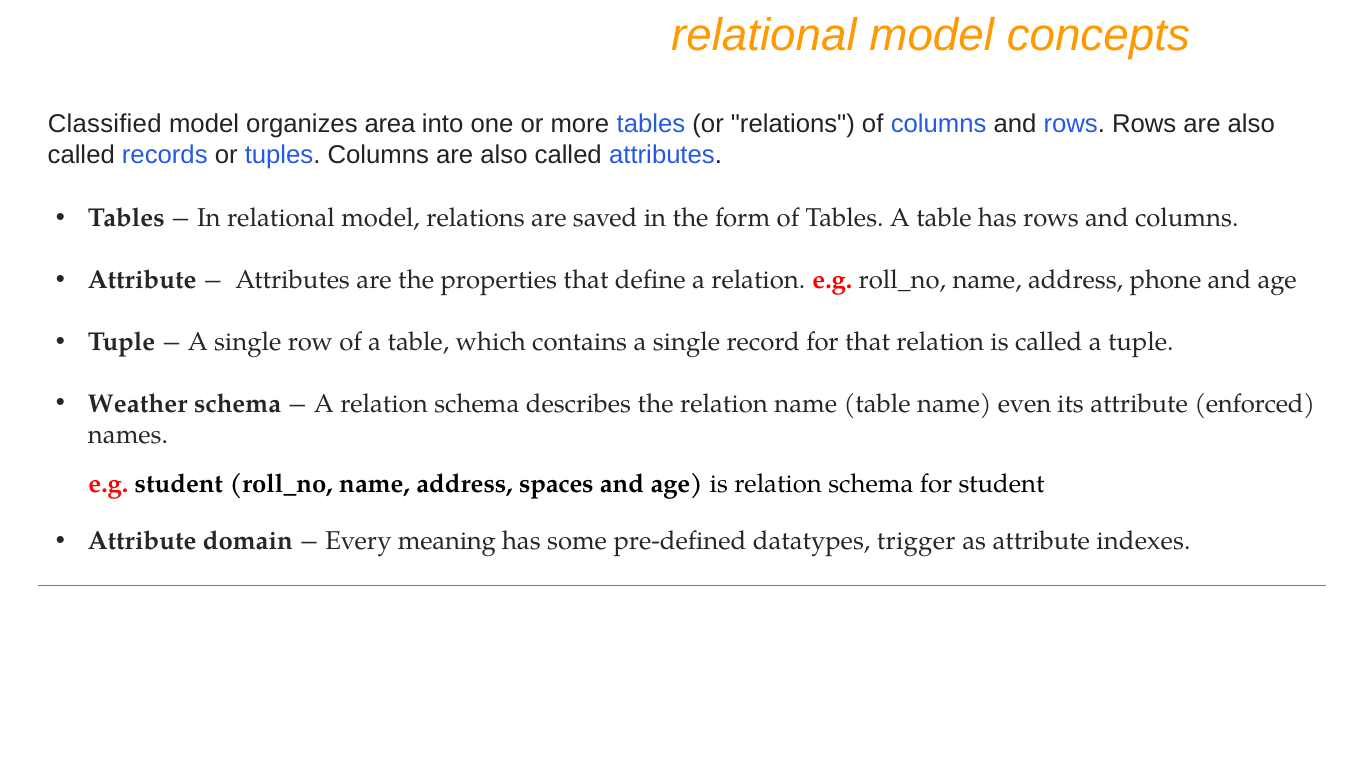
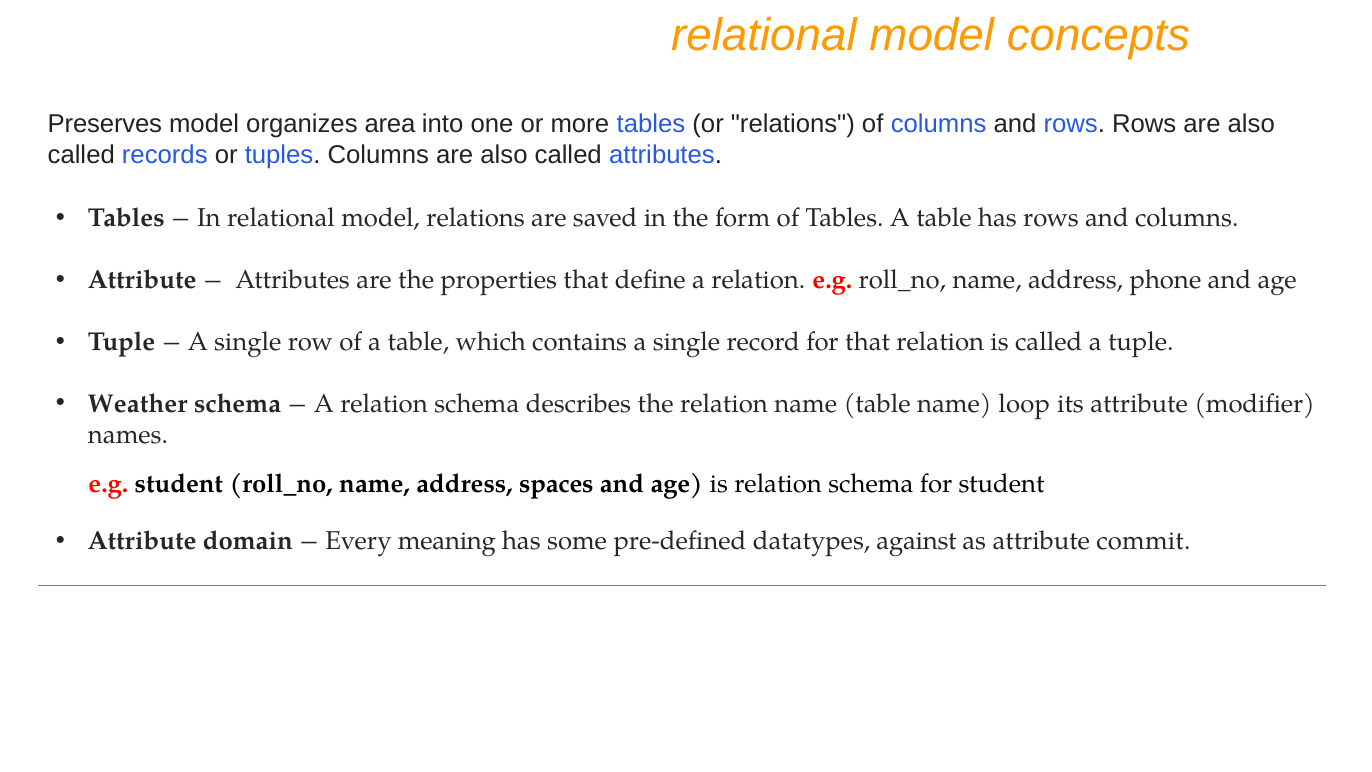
Classified: Classified -> Preserves (105, 124)
even: even -> loop (1024, 404)
enforced: enforced -> modifier (1255, 404)
trigger: trigger -> against (916, 541)
indexes: indexes -> commit (1143, 541)
